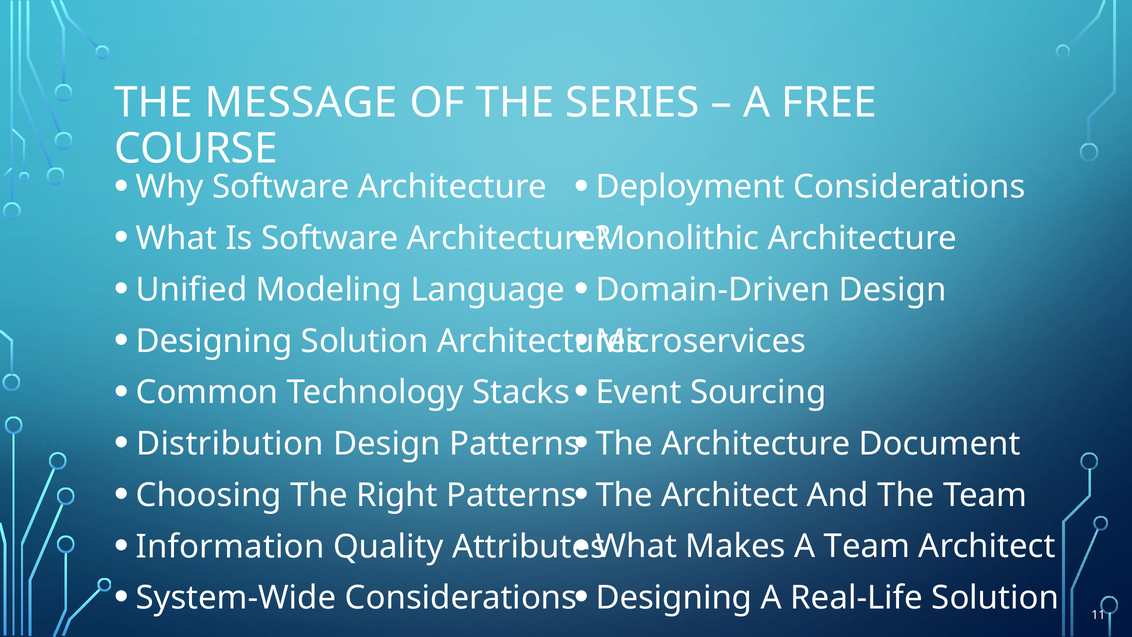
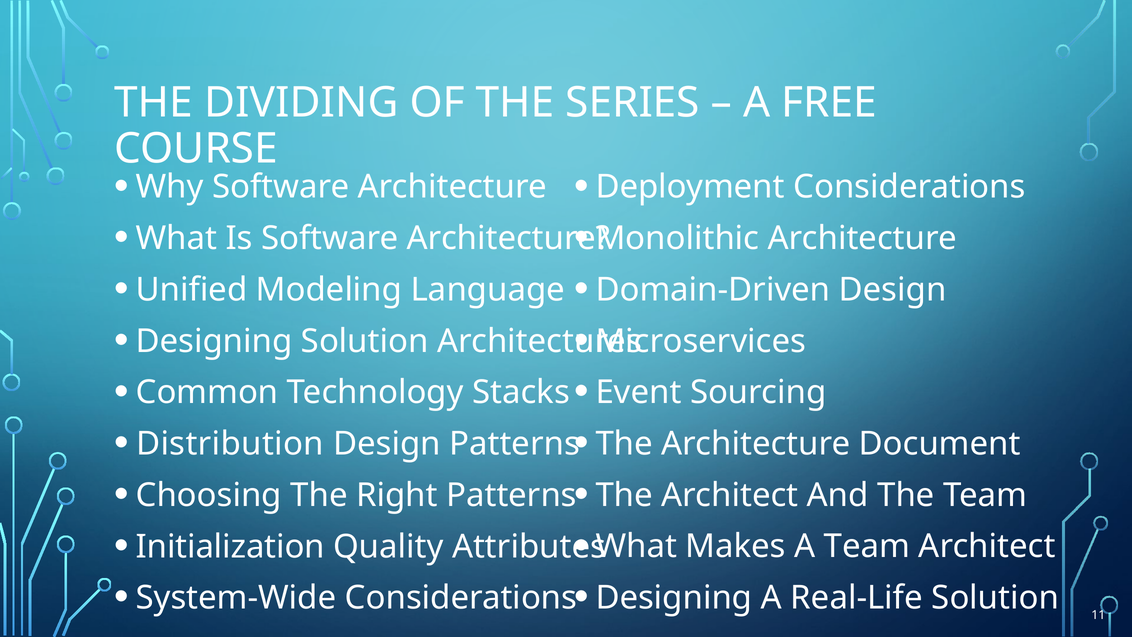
MESSAGE: MESSAGE -> DIVIDING (301, 103)
Information: Information -> Initialization (230, 546)
